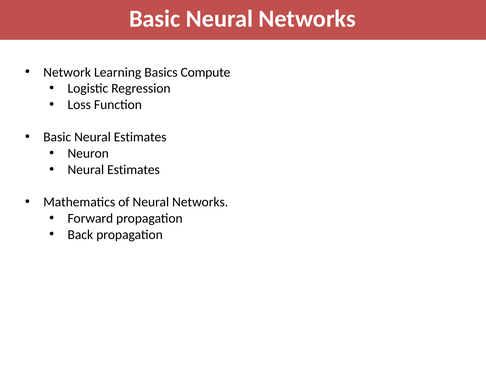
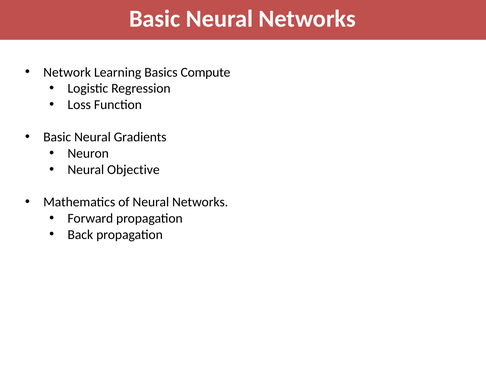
Basic Neural Estimates: Estimates -> Gradients (140, 137)
Estimates: Estimates -> Objective (133, 169)
